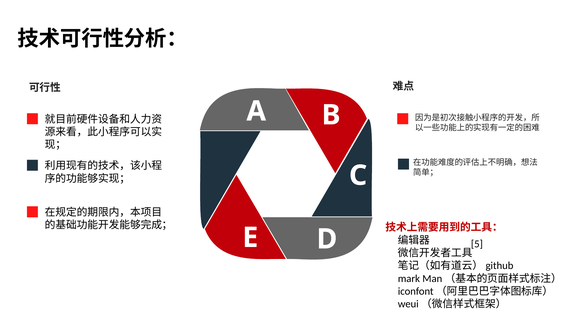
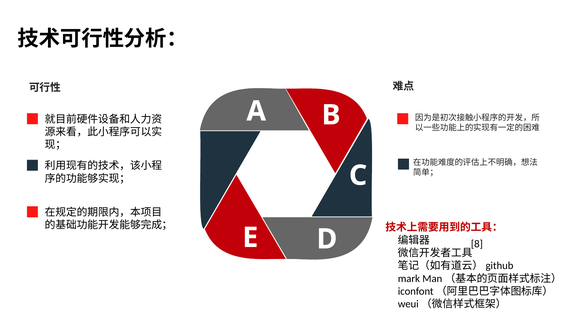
5: 5 -> 8 (477, 244)
